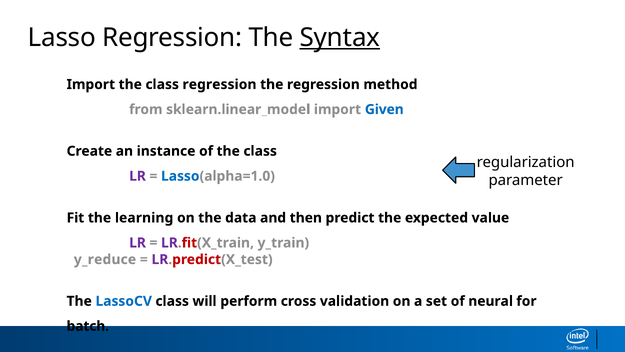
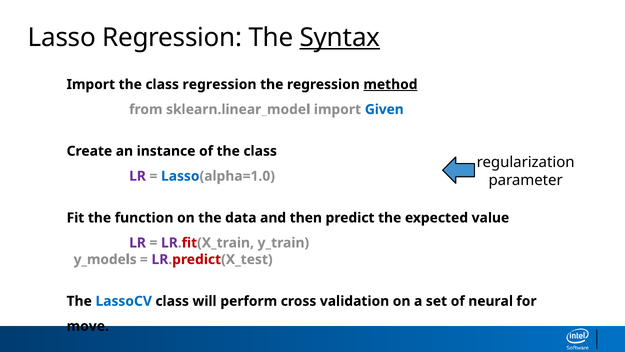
method underline: none -> present (390, 84)
learning: learning -> function (144, 218)
y_reduce: y_reduce -> y_models (105, 259)
batch: batch -> move (88, 326)
